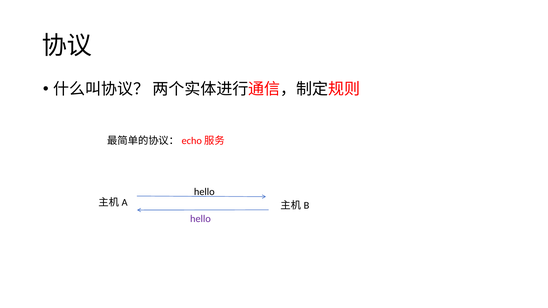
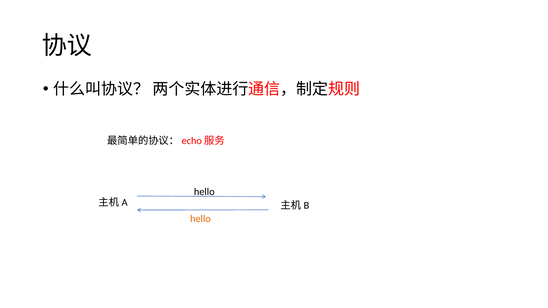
hello colour: purple -> orange (200, 219)
